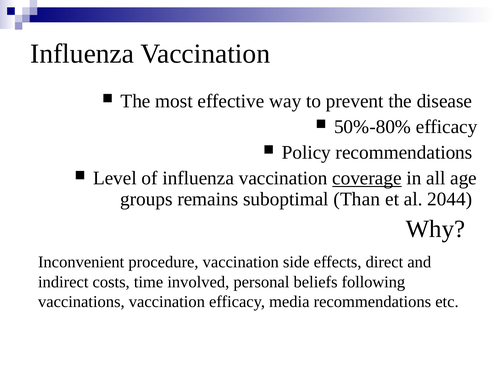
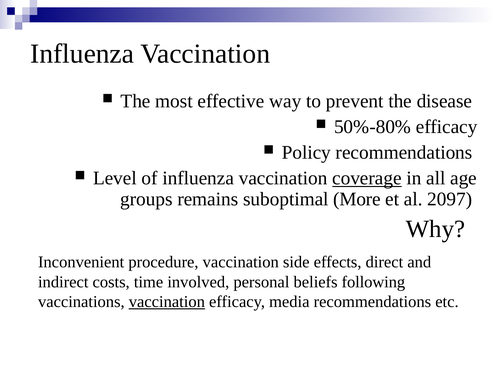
Than: Than -> More (357, 199)
2044: 2044 -> 2097 (450, 199)
vaccination underline: none -> present (167, 302)
